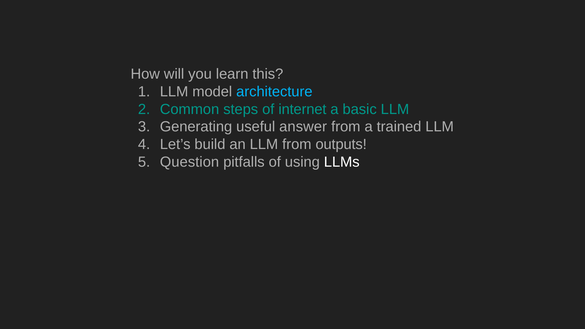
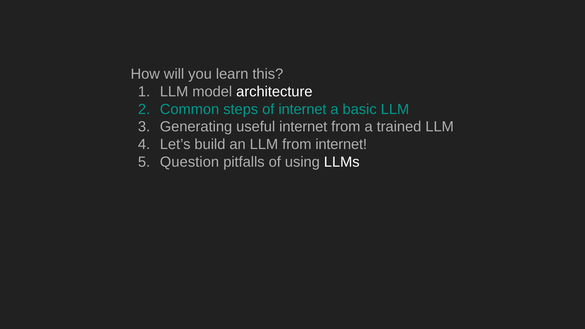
architecture colour: light blue -> white (274, 92)
useful answer: answer -> internet (303, 127)
from outputs: outputs -> internet (341, 144)
